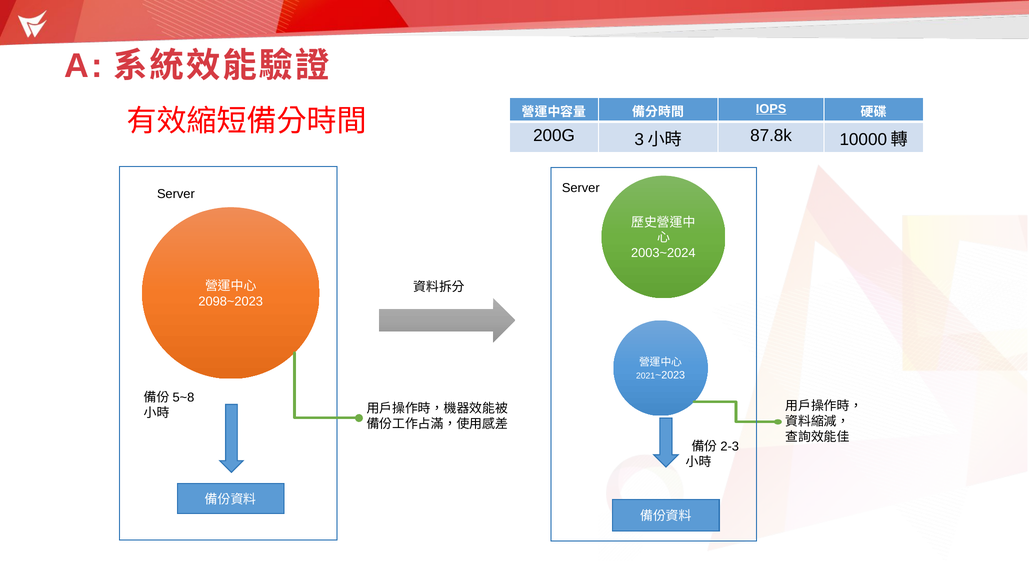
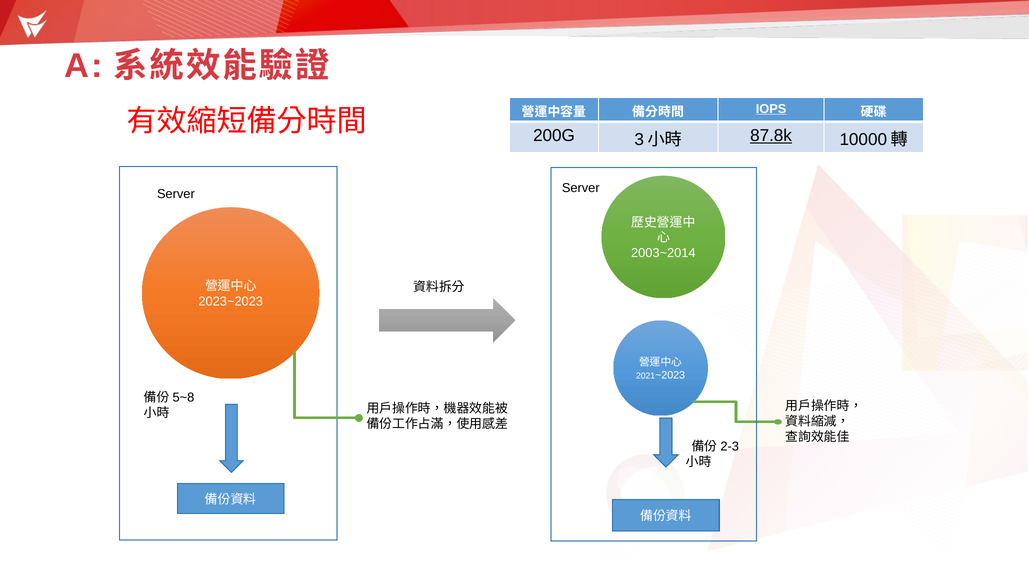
87.8k underline: none -> present (771, 135)
2003~2024: 2003~2024 -> 2003~2014 (663, 253)
2098~2023: 2098~2023 -> 2023~2023 (231, 301)
